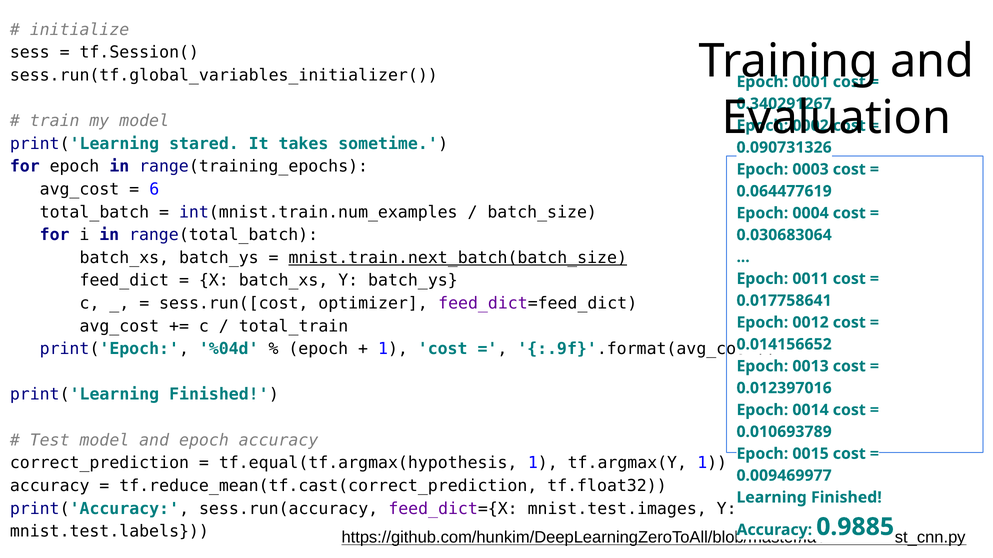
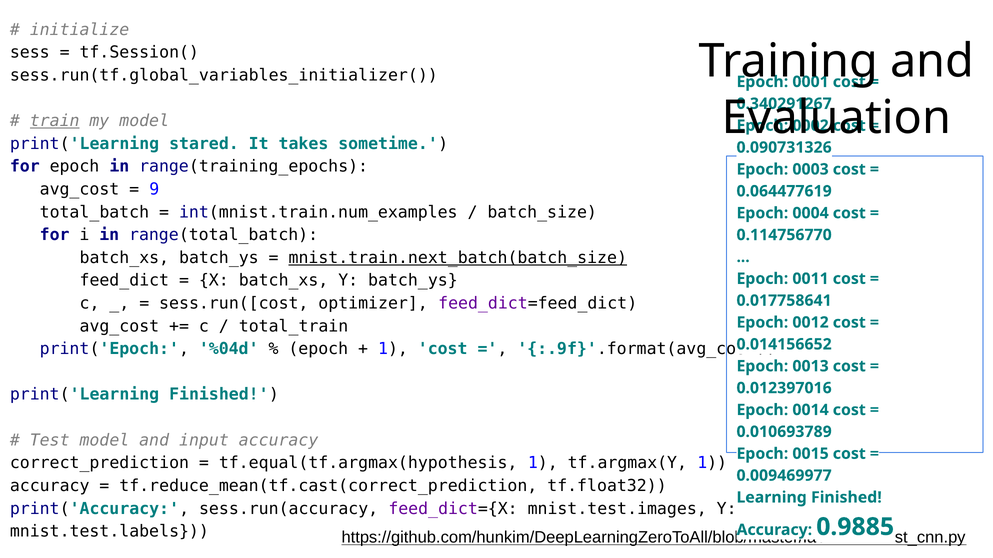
train underline: none -> present (55, 121)
6: 6 -> 9 (154, 189)
0.030683064: 0.030683064 -> 0.114756770 (784, 235)
and epoch: epoch -> input (204, 441)
